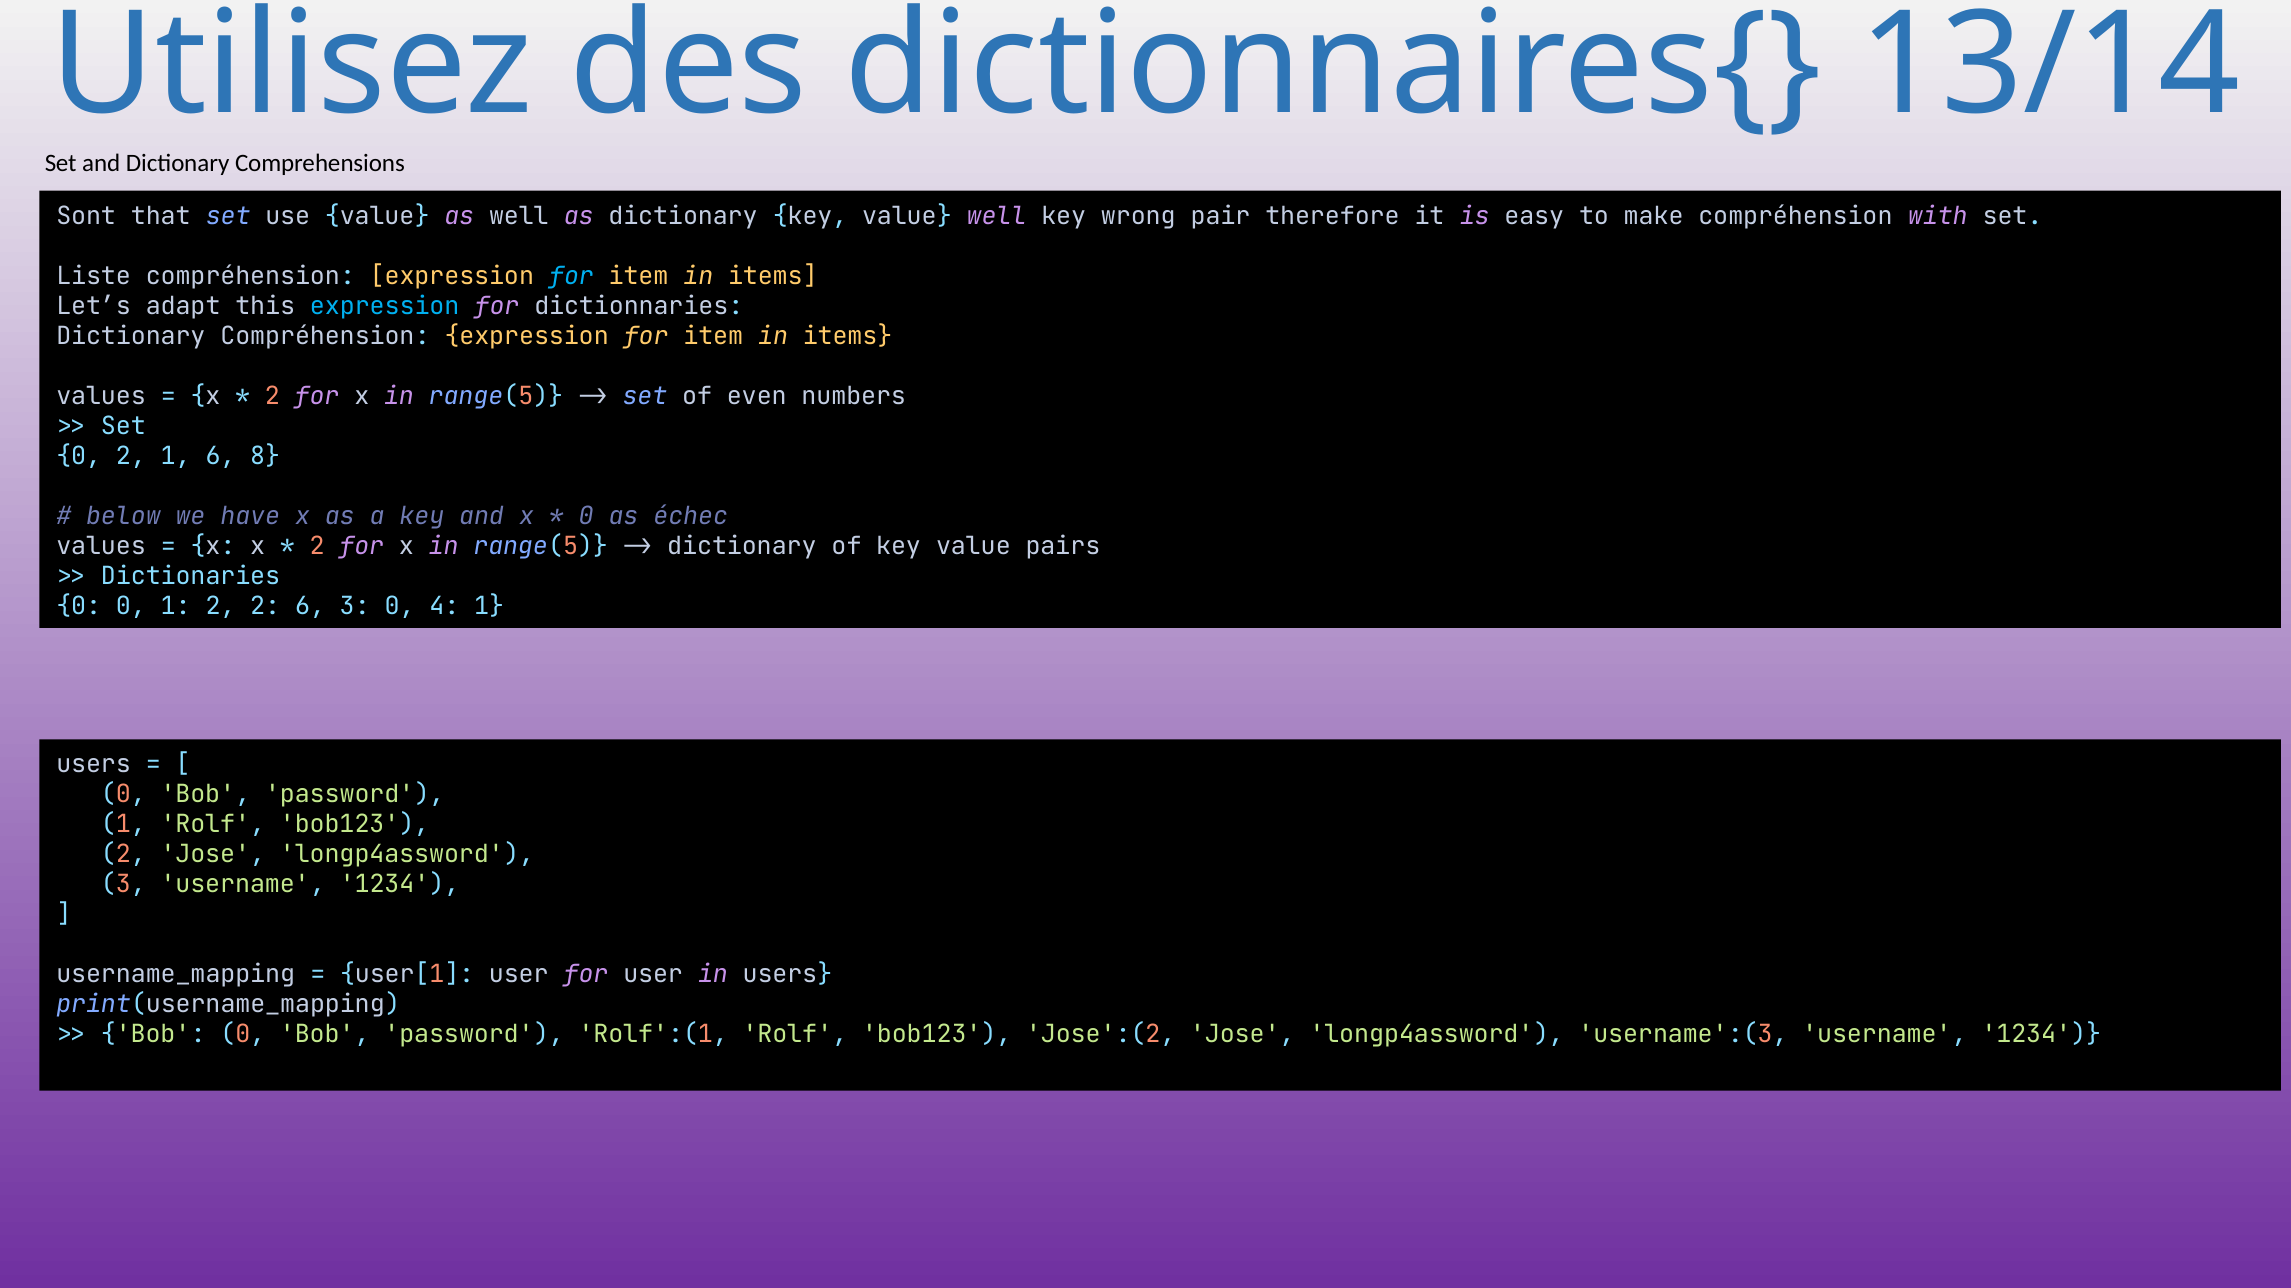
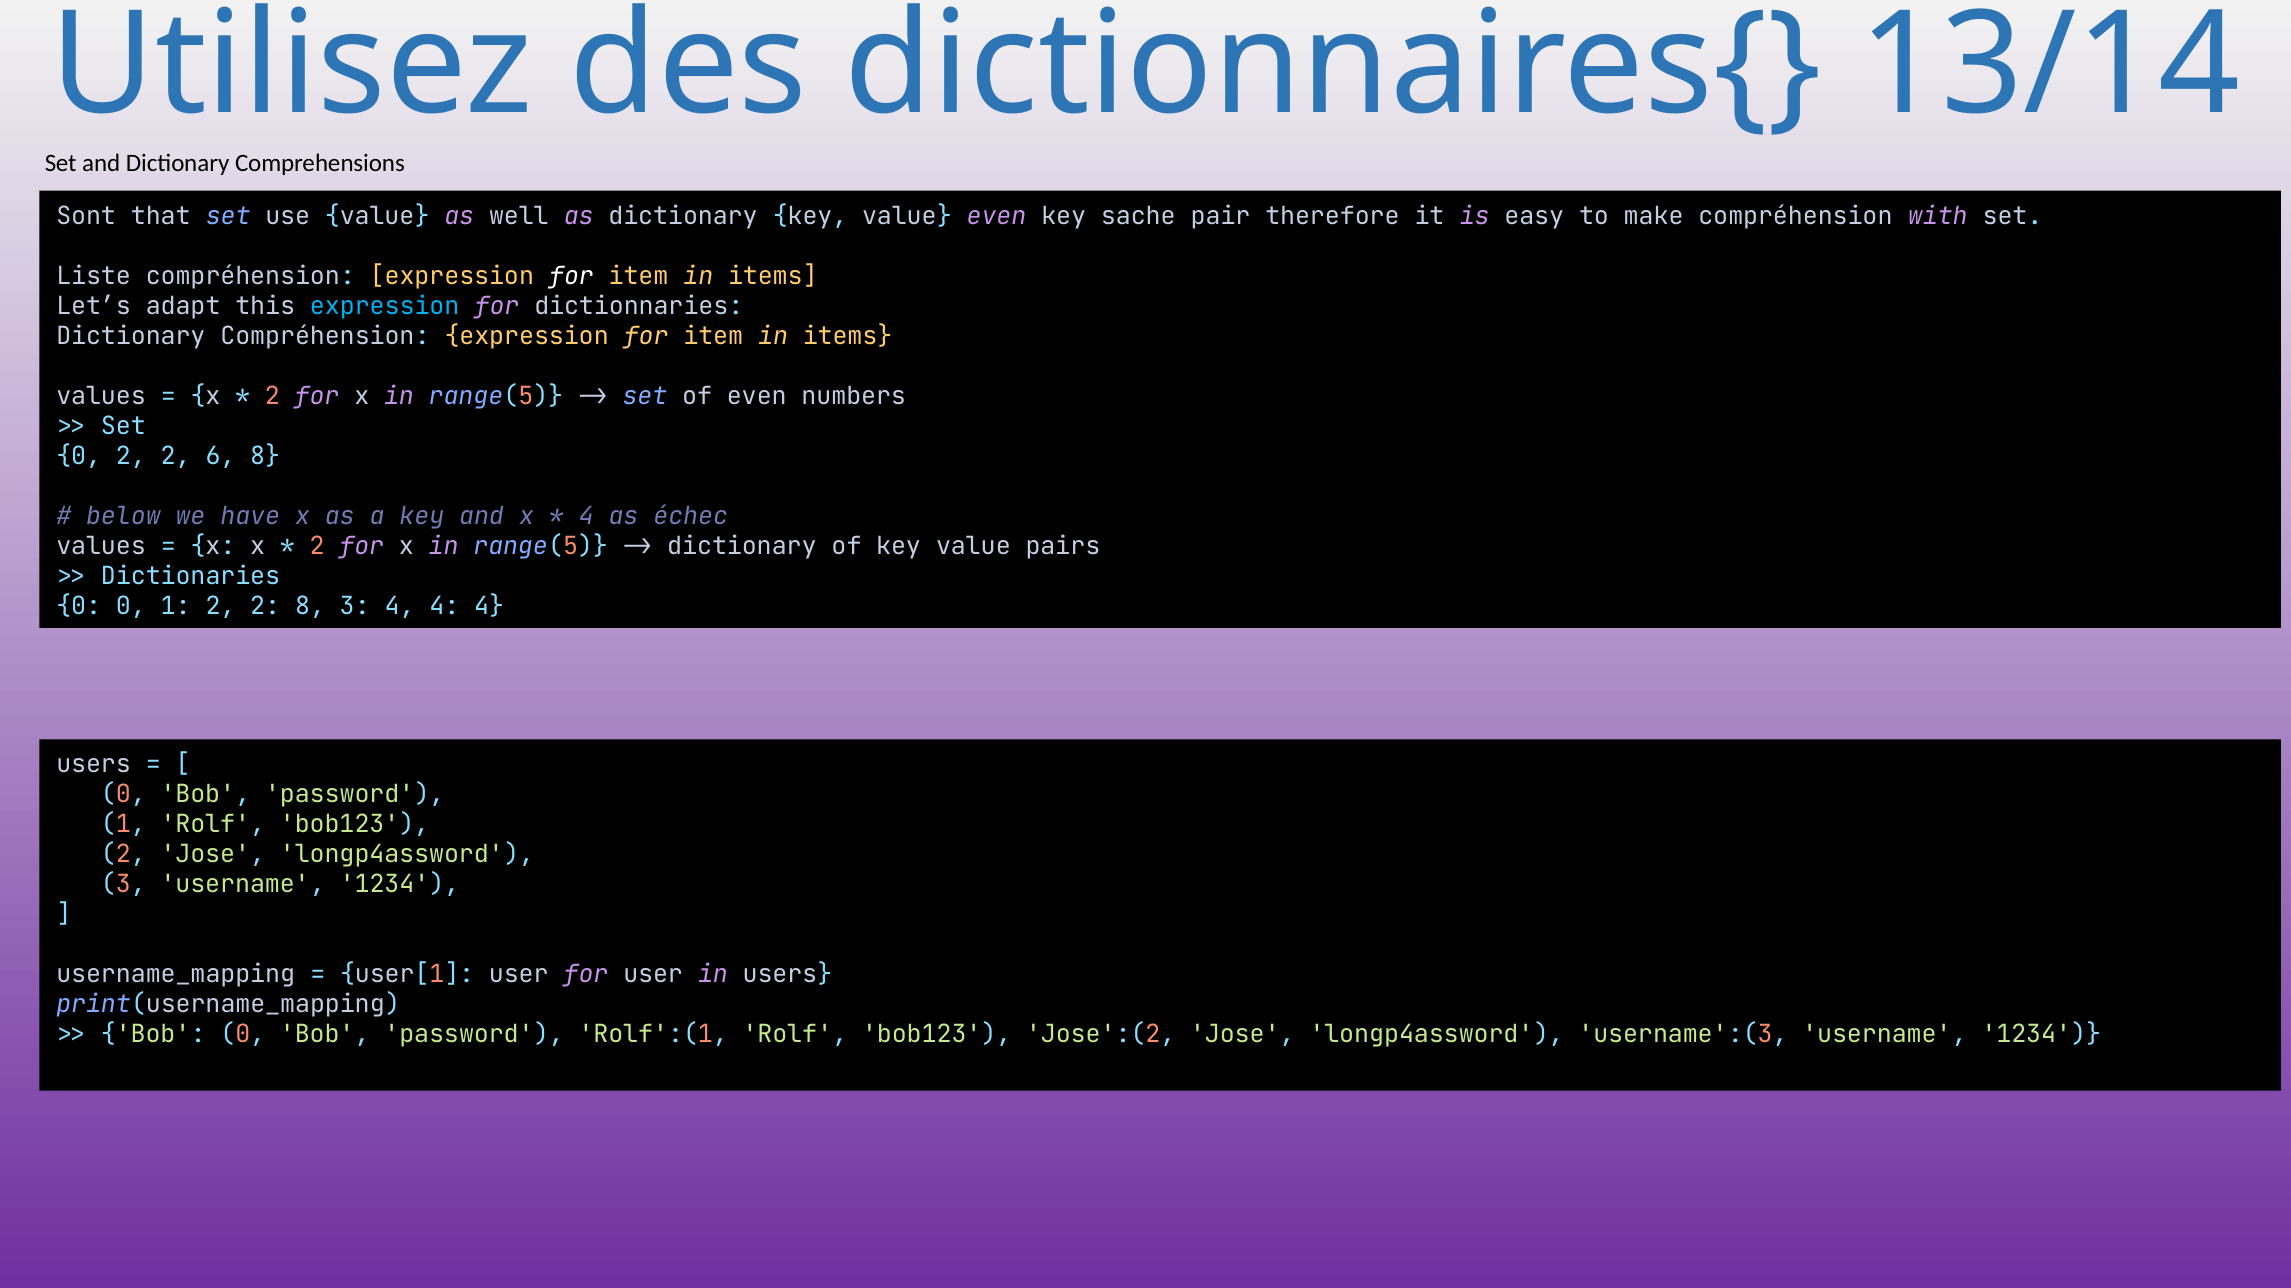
value well: well -> even (996, 216)
wrong: wrong -> sache (1138, 216)
for colour: light blue -> white (572, 276)
0 2 1: 1 -> 2 (176, 456)
0: 0 -> 4 (586, 516)
2 6: 6 -> 8 (310, 606)
3 0: 0 -> 4 (400, 606)
1: 1 -> 4 (489, 606)
